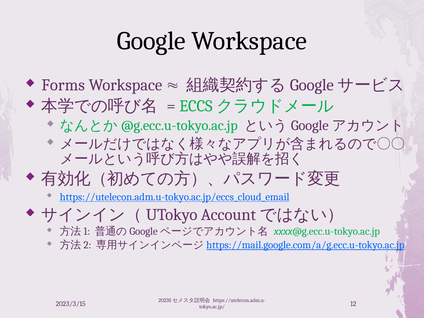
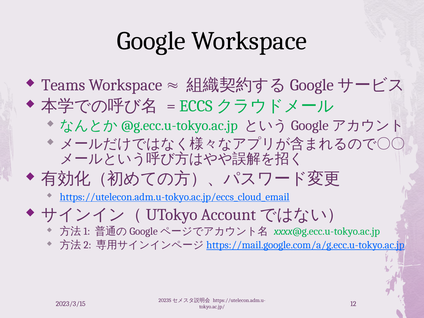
Forms: Forms -> Teams (63, 85)
